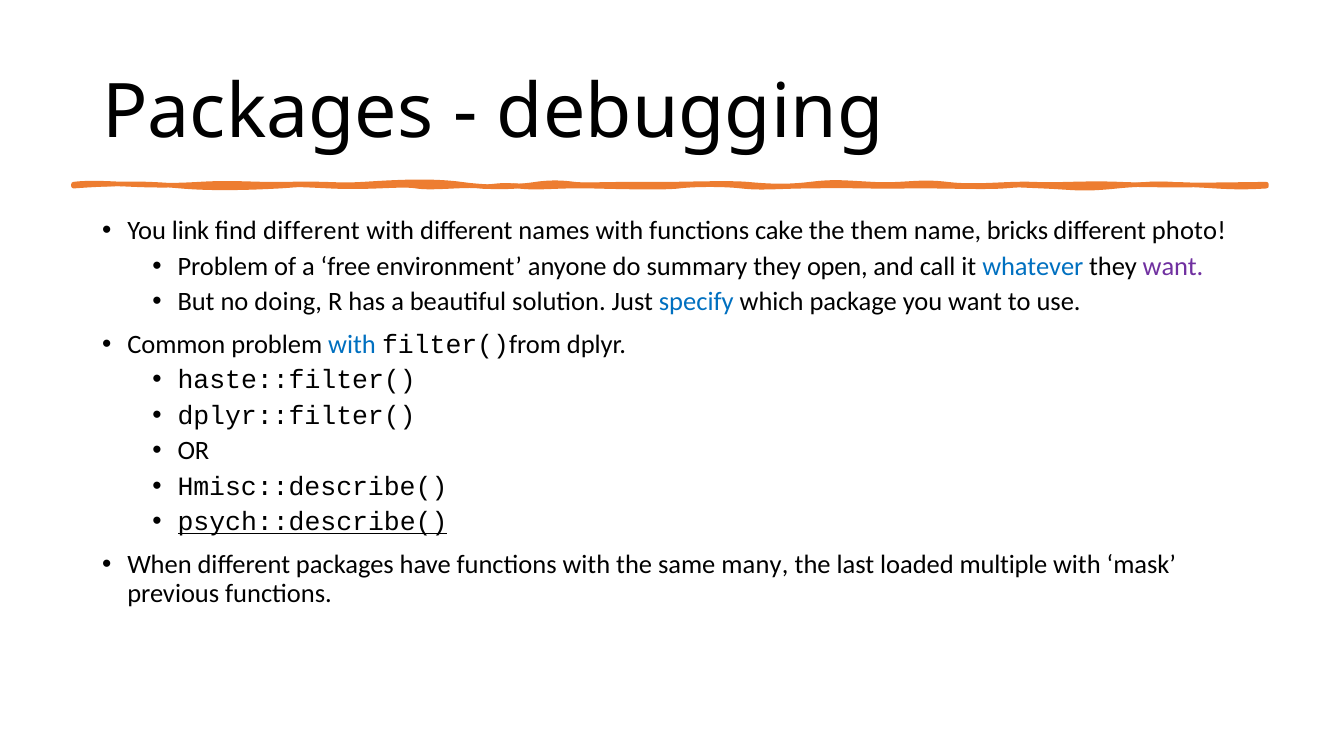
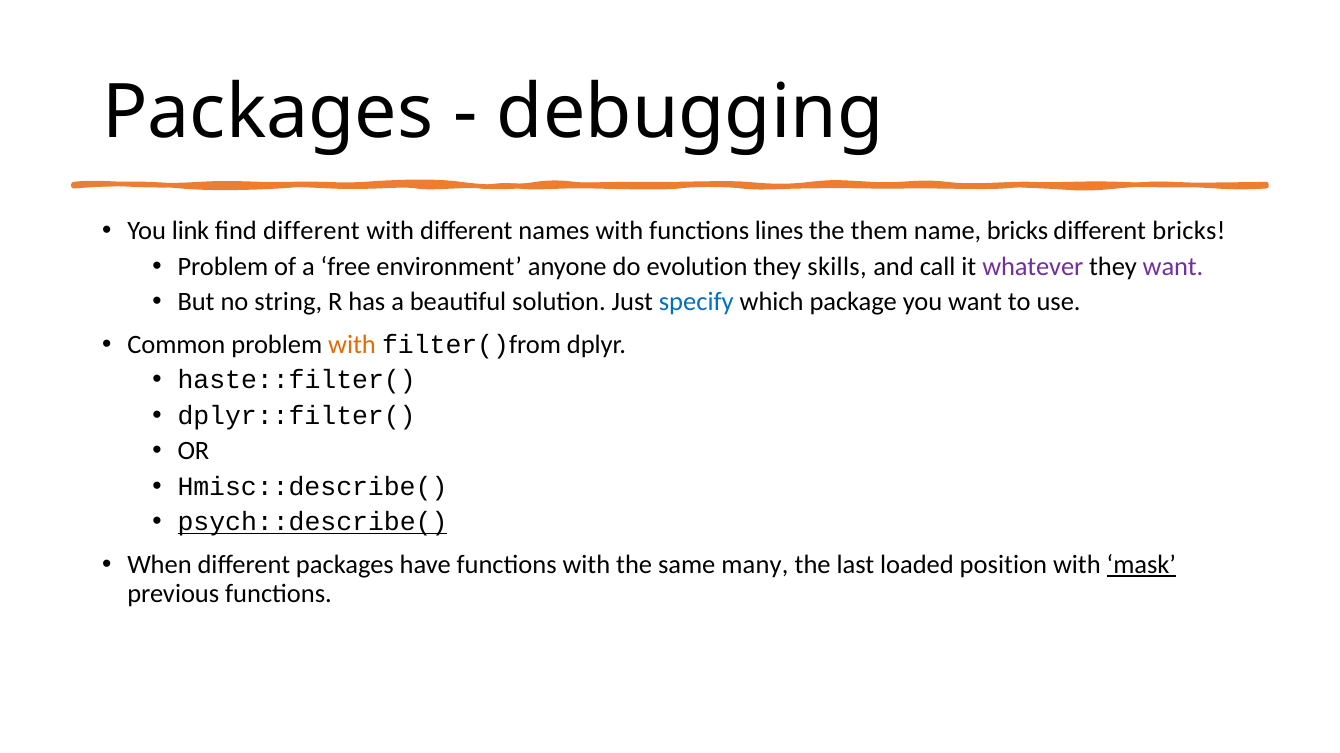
cake: cake -> lines (779, 231)
different photo: photo -> bricks (1189, 231)
summary: summary -> evolution (697, 267)
open: open -> skills (837, 267)
whatever colour: blue -> purple (1033, 267)
doing: doing -> string (288, 302)
with colour: blue -> orange (352, 345)
multiple: multiple -> position (1003, 565)
mask underline: none -> present (1141, 565)
